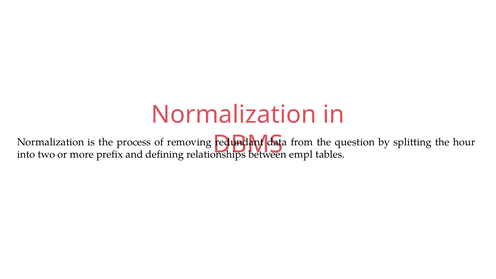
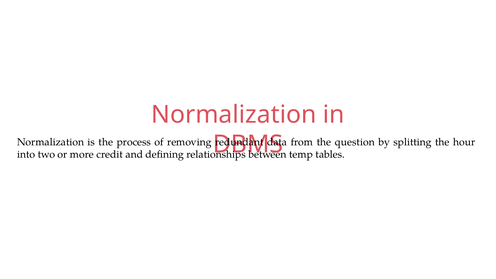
prefix: prefix -> credit (110, 154)
empl: empl -> temp (301, 154)
